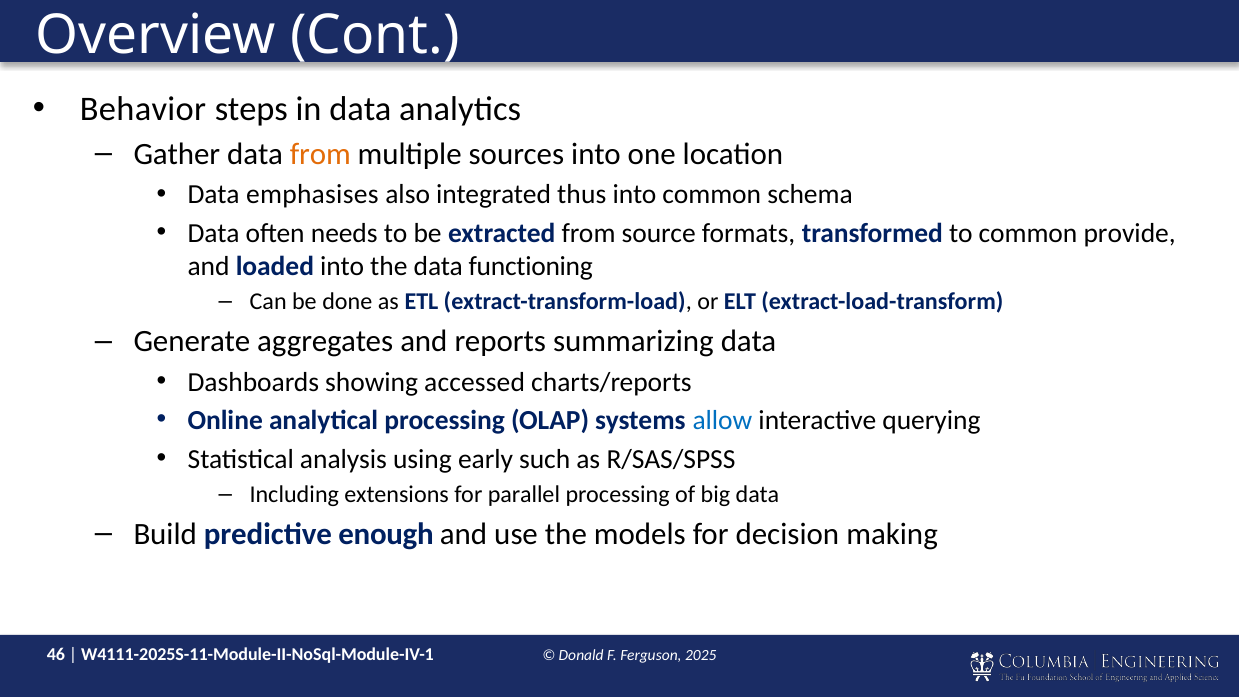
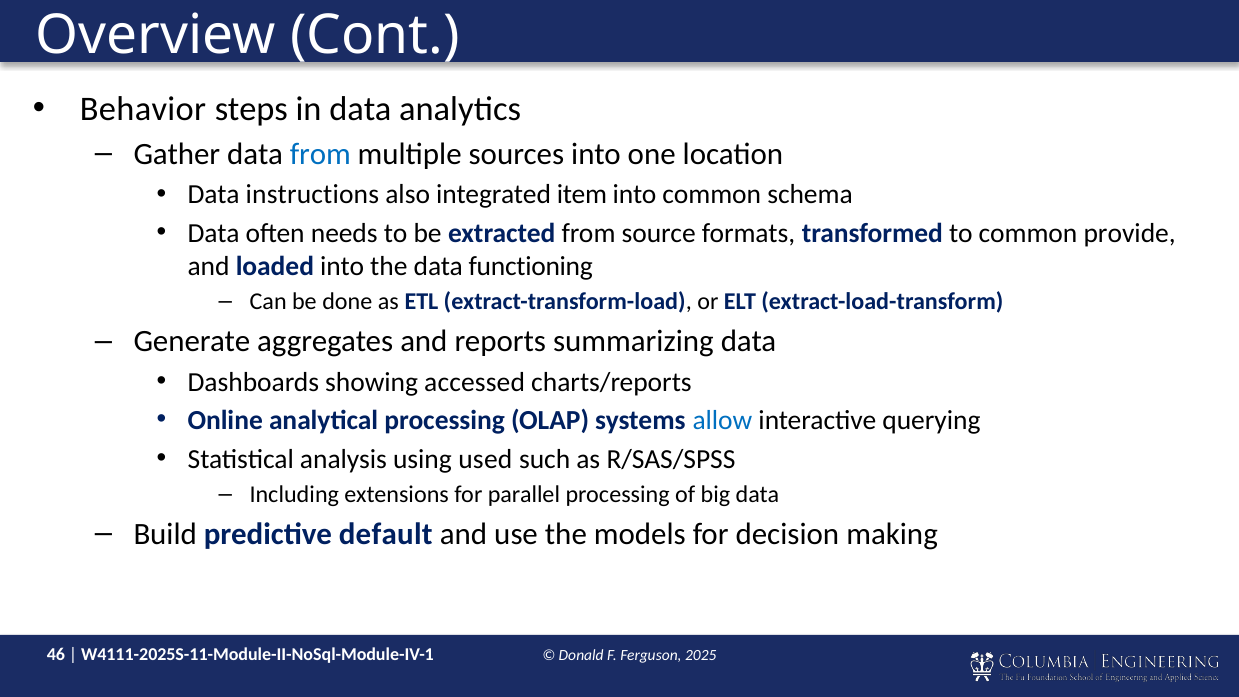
from colour: orange -> blue (320, 154)
emphasises: emphasises -> instructions (312, 195)
thus: thus -> item (582, 195)
early: early -> used (485, 459)
enough: enough -> default (386, 534)
